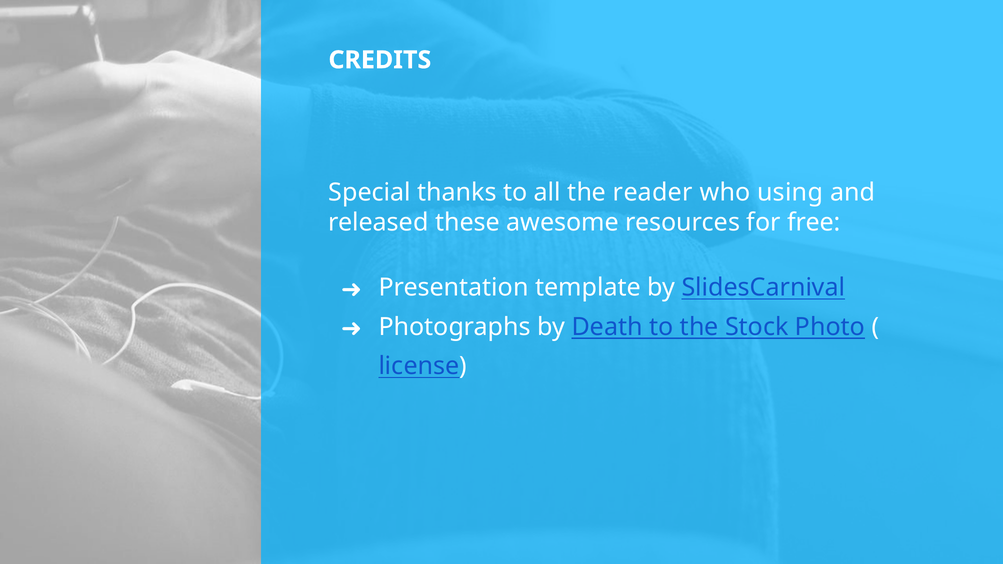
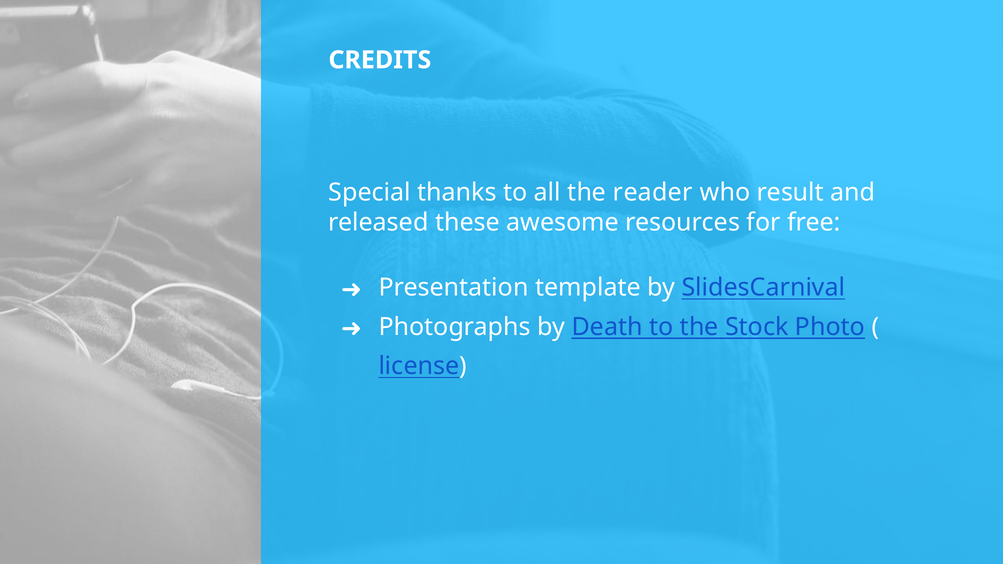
using: using -> result (790, 192)
